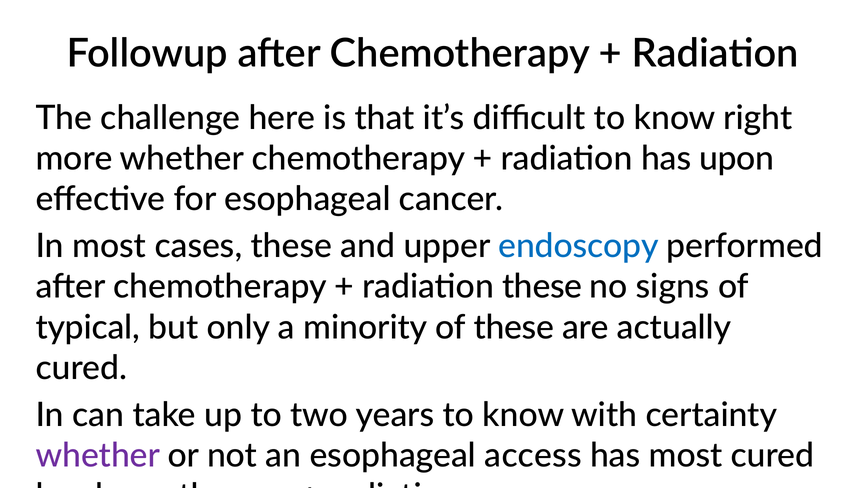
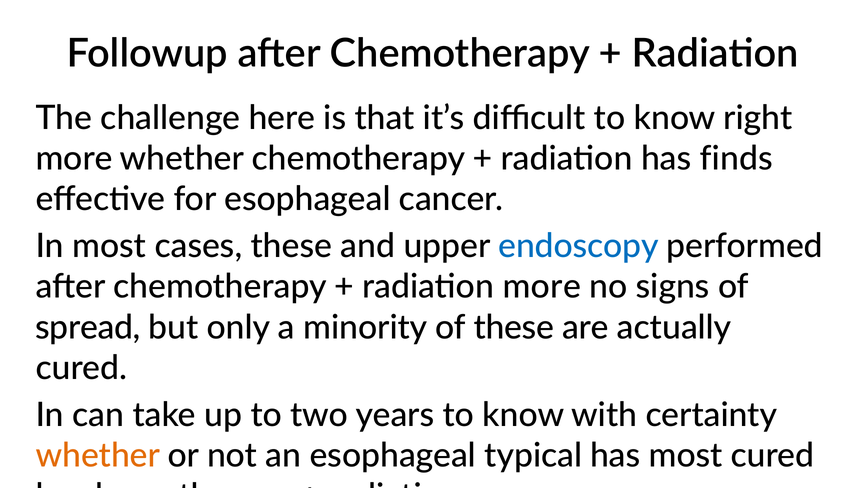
upon: upon -> finds (736, 159)
radiation these: these -> more (542, 287)
typical: typical -> spread (88, 328)
whether colour: purple -> orange (98, 456)
access: access -> typical (533, 456)
